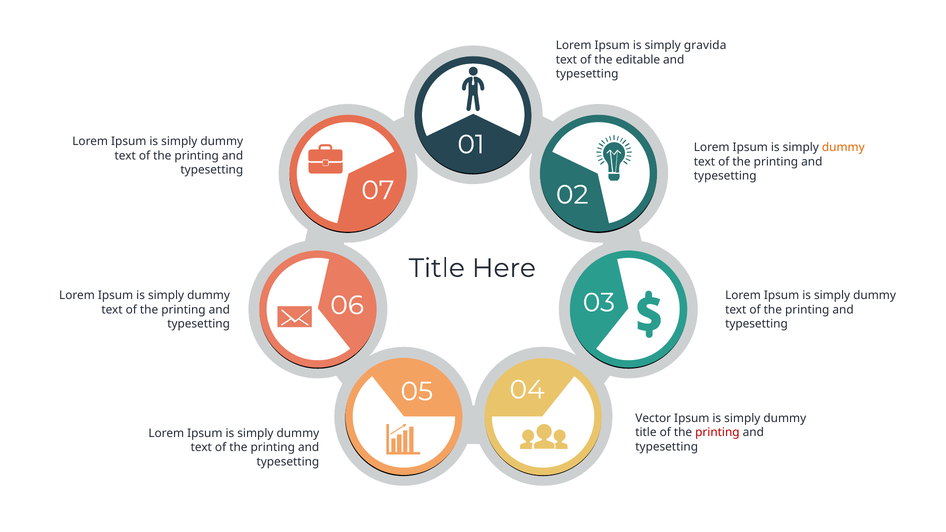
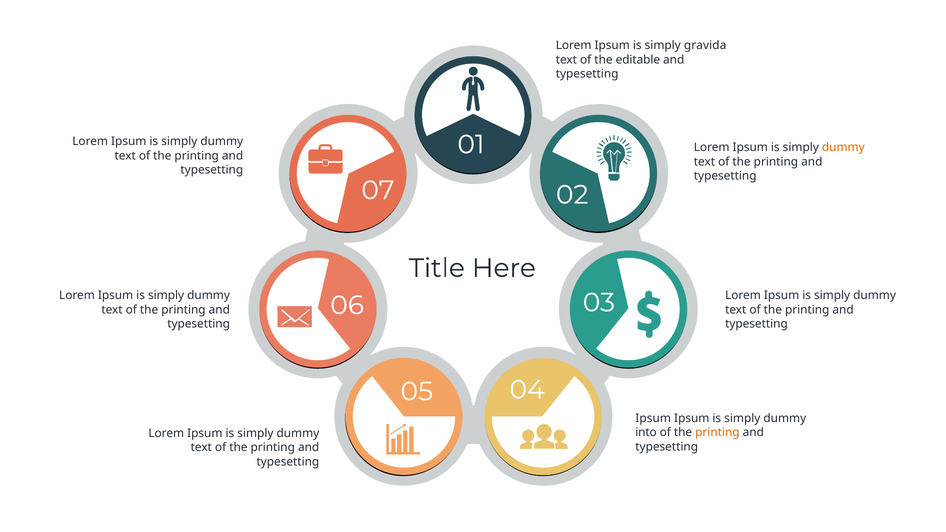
Vector: Vector -> Ipsum (653, 418)
title: title -> into (646, 433)
printing colour: red -> orange (717, 433)
